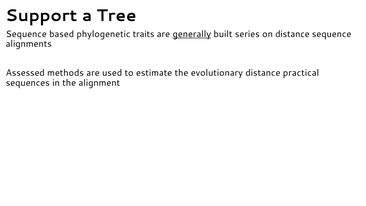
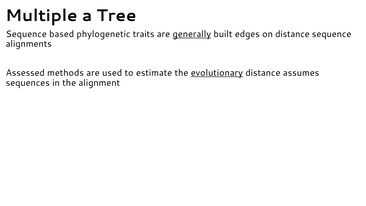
Support: Support -> Multiple (41, 15)
series: series -> edges (247, 34)
evolutionary underline: none -> present (217, 73)
practical: practical -> assumes (301, 73)
